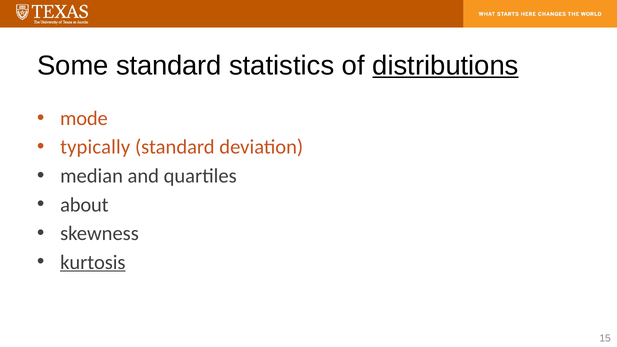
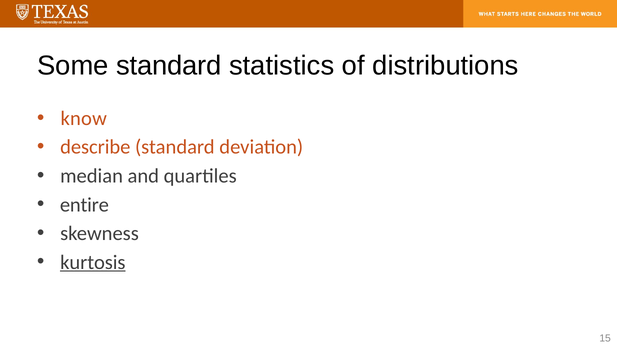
distributions underline: present -> none (446, 66)
mode: mode -> know (84, 118)
typically: typically -> describe (95, 147)
about: about -> entire (84, 205)
